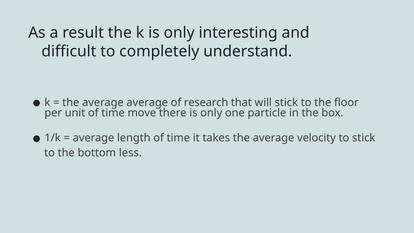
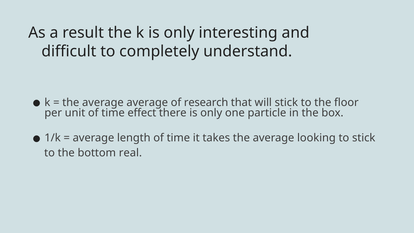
move: move -> effect (142, 113)
velocity: velocity -> looking (316, 138)
less: less -> real (130, 153)
